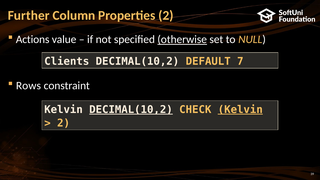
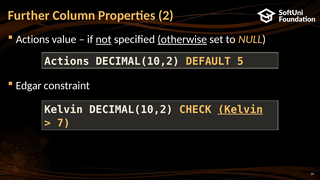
not underline: none -> present (104, 39)
Clients: Clients -> Actions (67, 61)
7: 7 -> 5 (240, 61)
Rows: Rows -> Edgar (29, 86)
DECIMAL(10,2 underline: present -> none (131, 110)
2: 2 -> 7 (64, 123)
